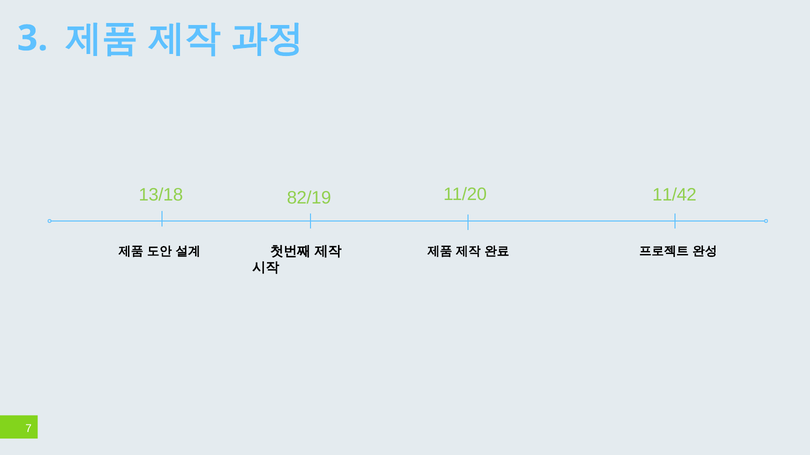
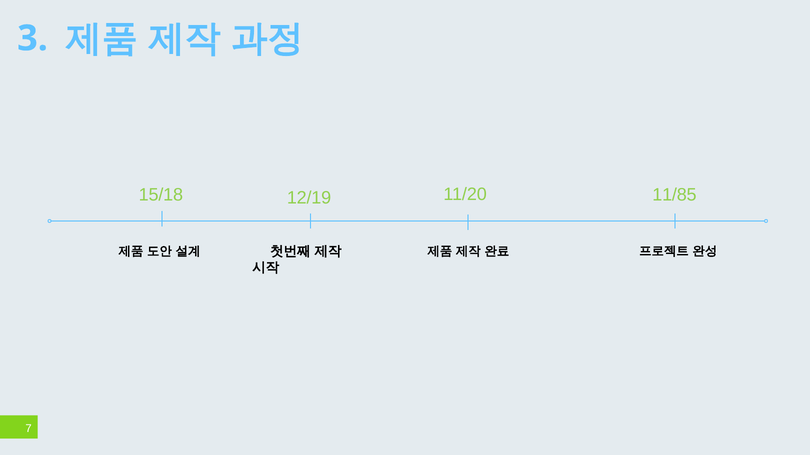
13/18: 13/18 -> 15/18 (161, 195)
82/19: 82/19 -> 12/19 (309, 198)
11/42: 11/42 -> 11/85 (674, 195)
